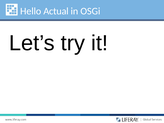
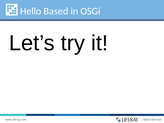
Actual: Actual -> Based (56, 11)
